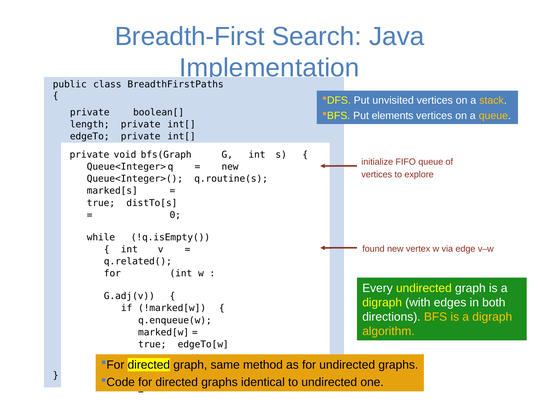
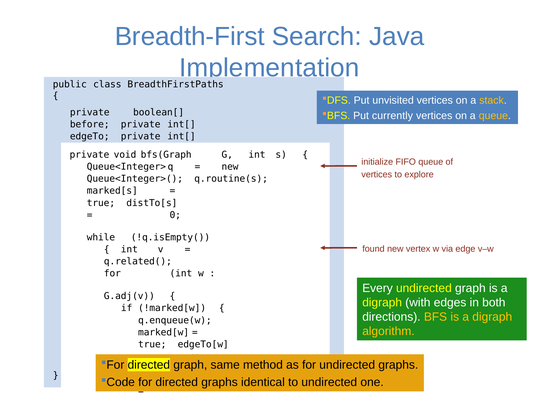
elements: elements -> currently (392, 116)
length: length -> before (90, 125)
